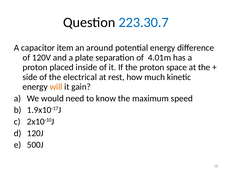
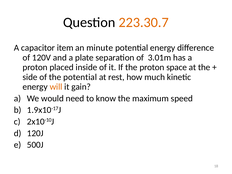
223.30.7 colour: blue -> orange (144, 22)
around: around -> minute (100, 48)
4.01m: 4.01m -> 3.01m (159, 58)
the electrical: electrical -> potential (80, 77)
